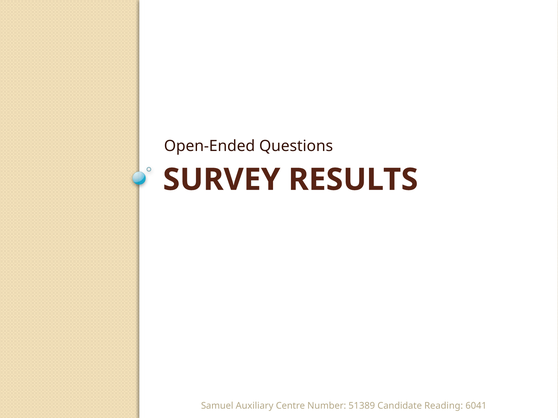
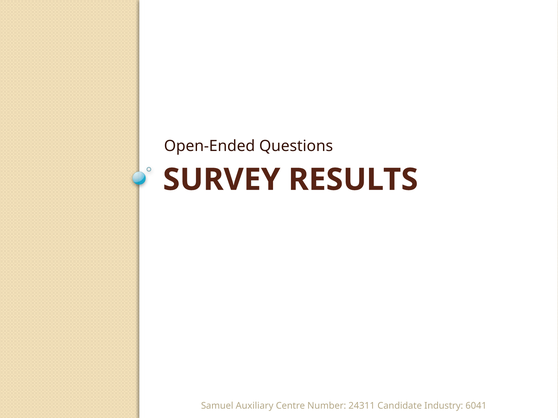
51389: 51389 -> 24311 (362, 406)
Reading: Reading -> Industry (444, 406)
